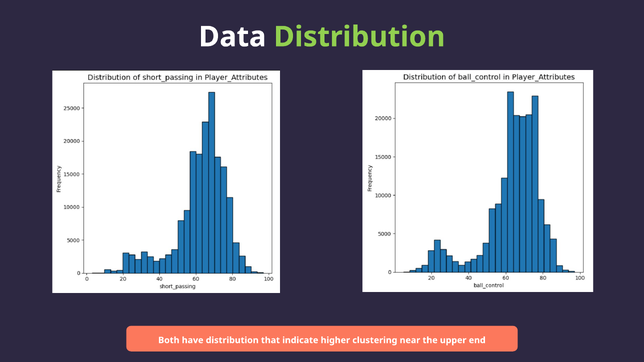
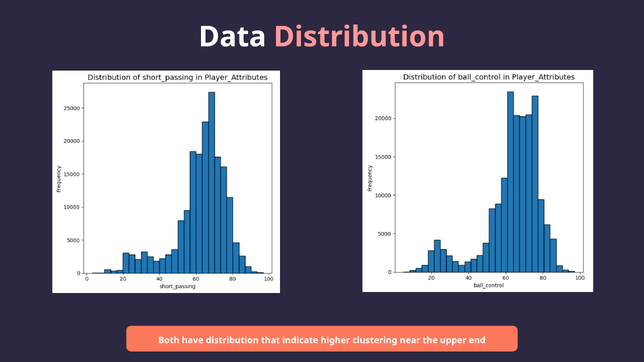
Distribution colour: light green -> pink (359, 37)
